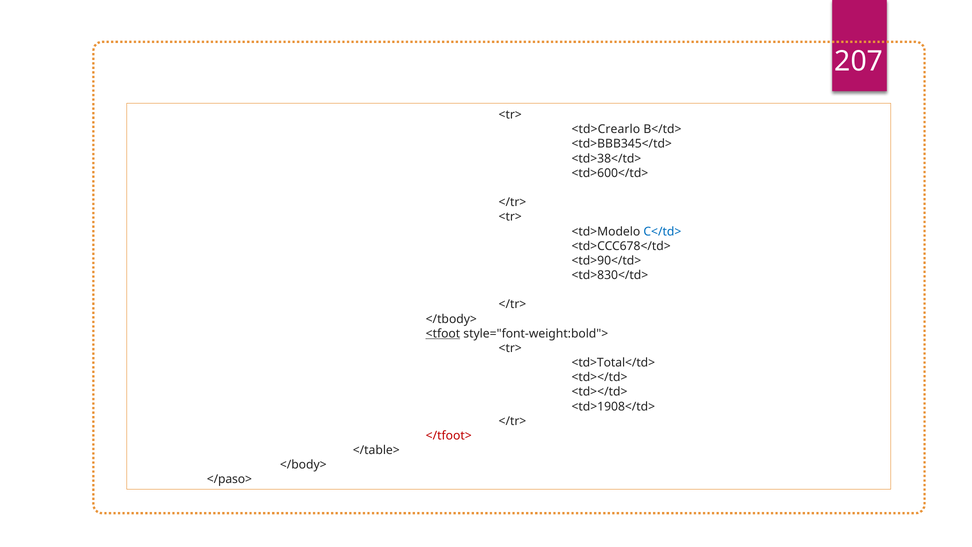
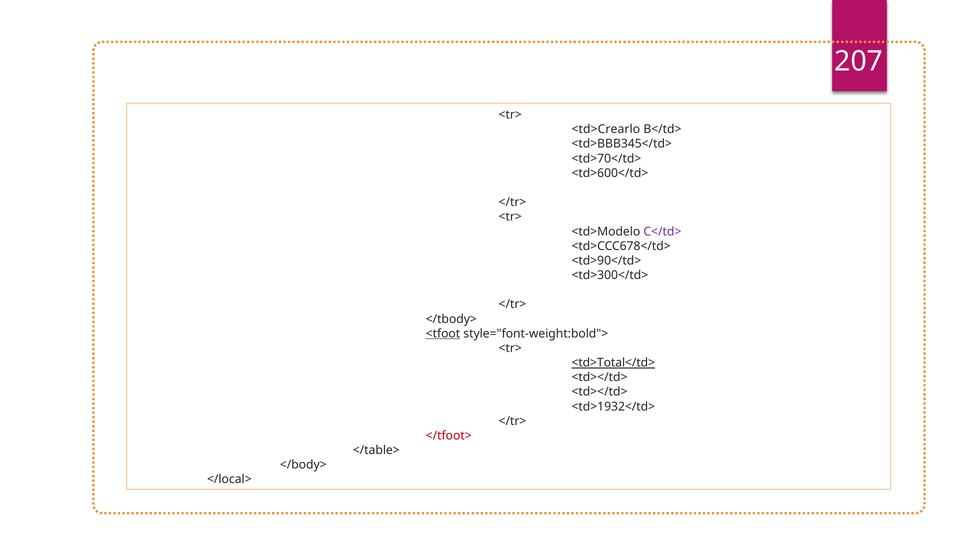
<td>38</td>: <td>38</td> -> <td>70</td> (606, 158)
C</td> colour: blue -> purple (662, 231)
<td>830</td>: <td>830</td> -> <td>300</td> (610, 275)
<td>Total</td> underline: none -> present (613, 363)
<td>1908</td>: <td>1908</td> -> <td>1932</td> (613, 406)
</paso>: </paso> -> </local> (229, 479)
